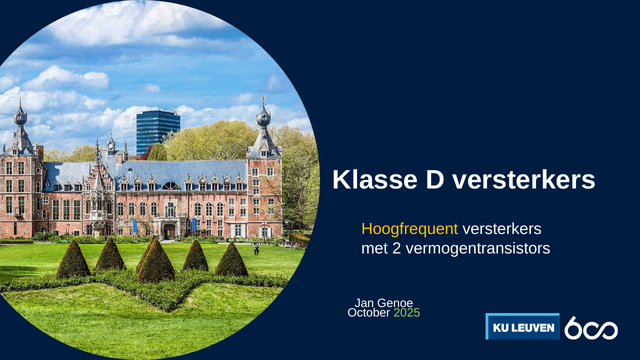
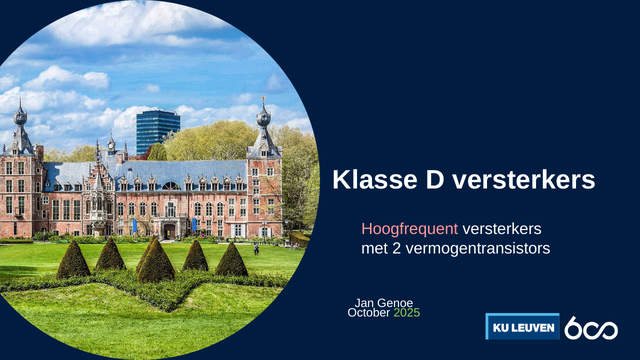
Hoogfrequent colour: yellow -> pink (410, 229)
